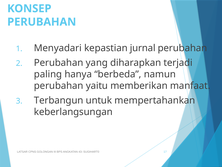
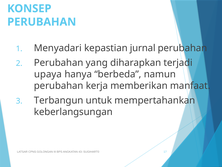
paling: paling -> upaya (48, 74)
yaitu: yaitu -> kerja (97, 85)
